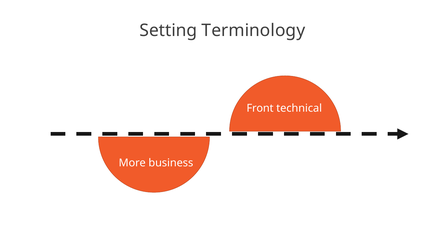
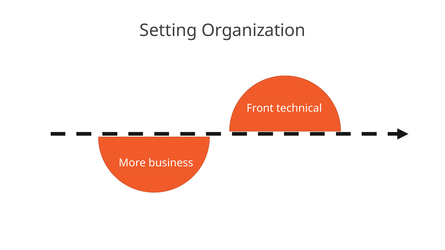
Terminology: Terminology -> Organization (254, 31)
